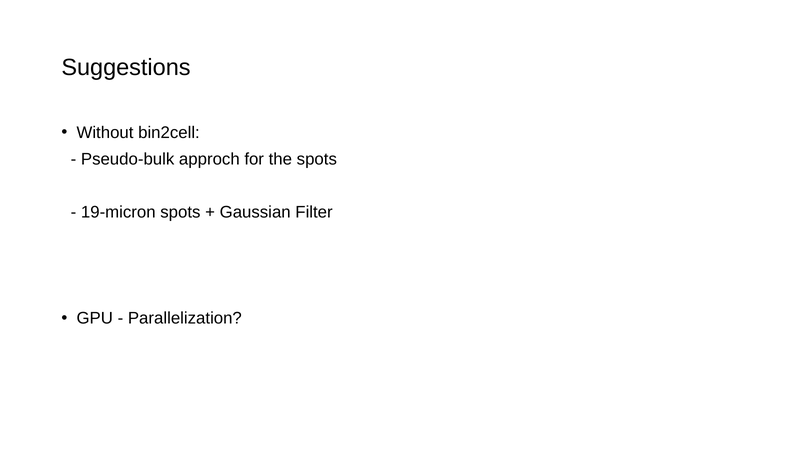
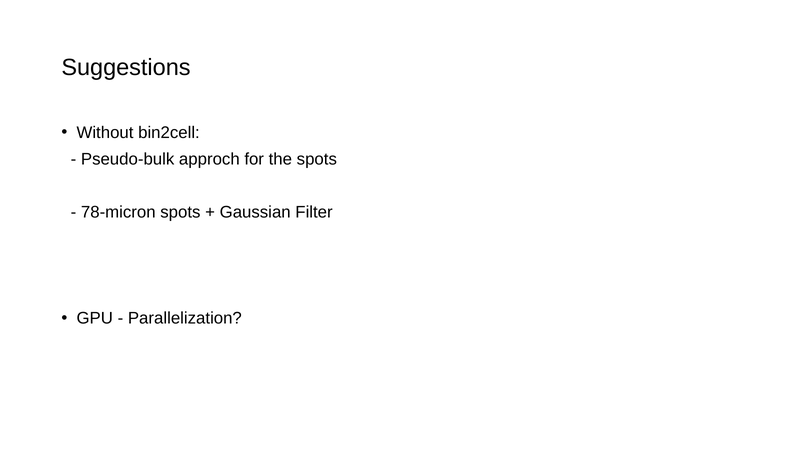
19-micron: 19-micron -> 78-micron (118, 212)
